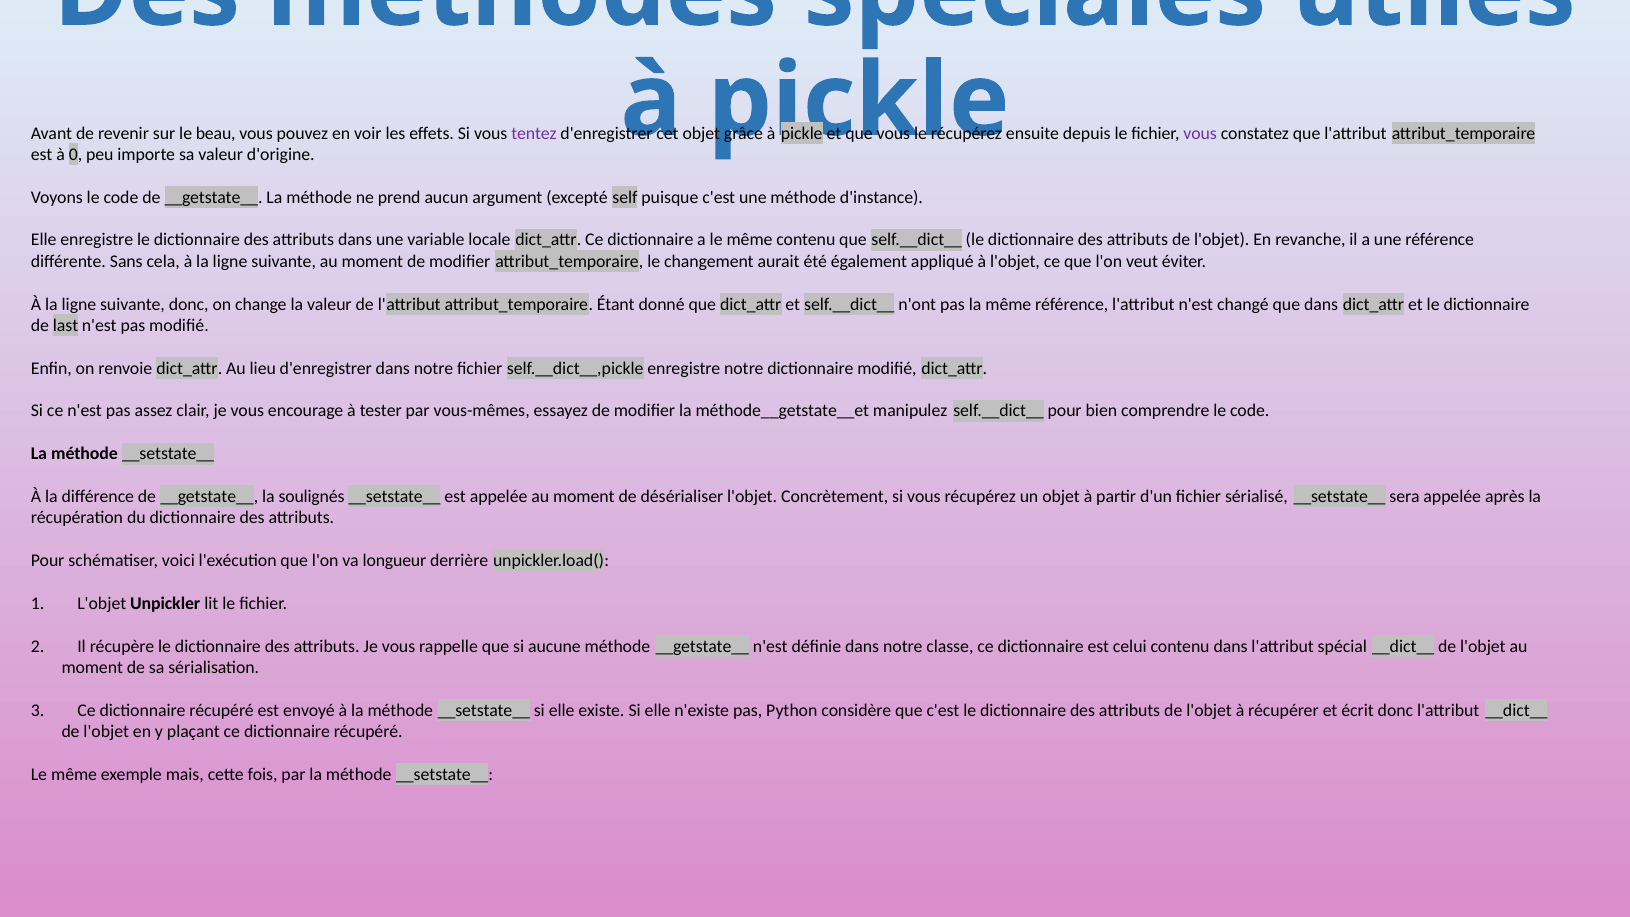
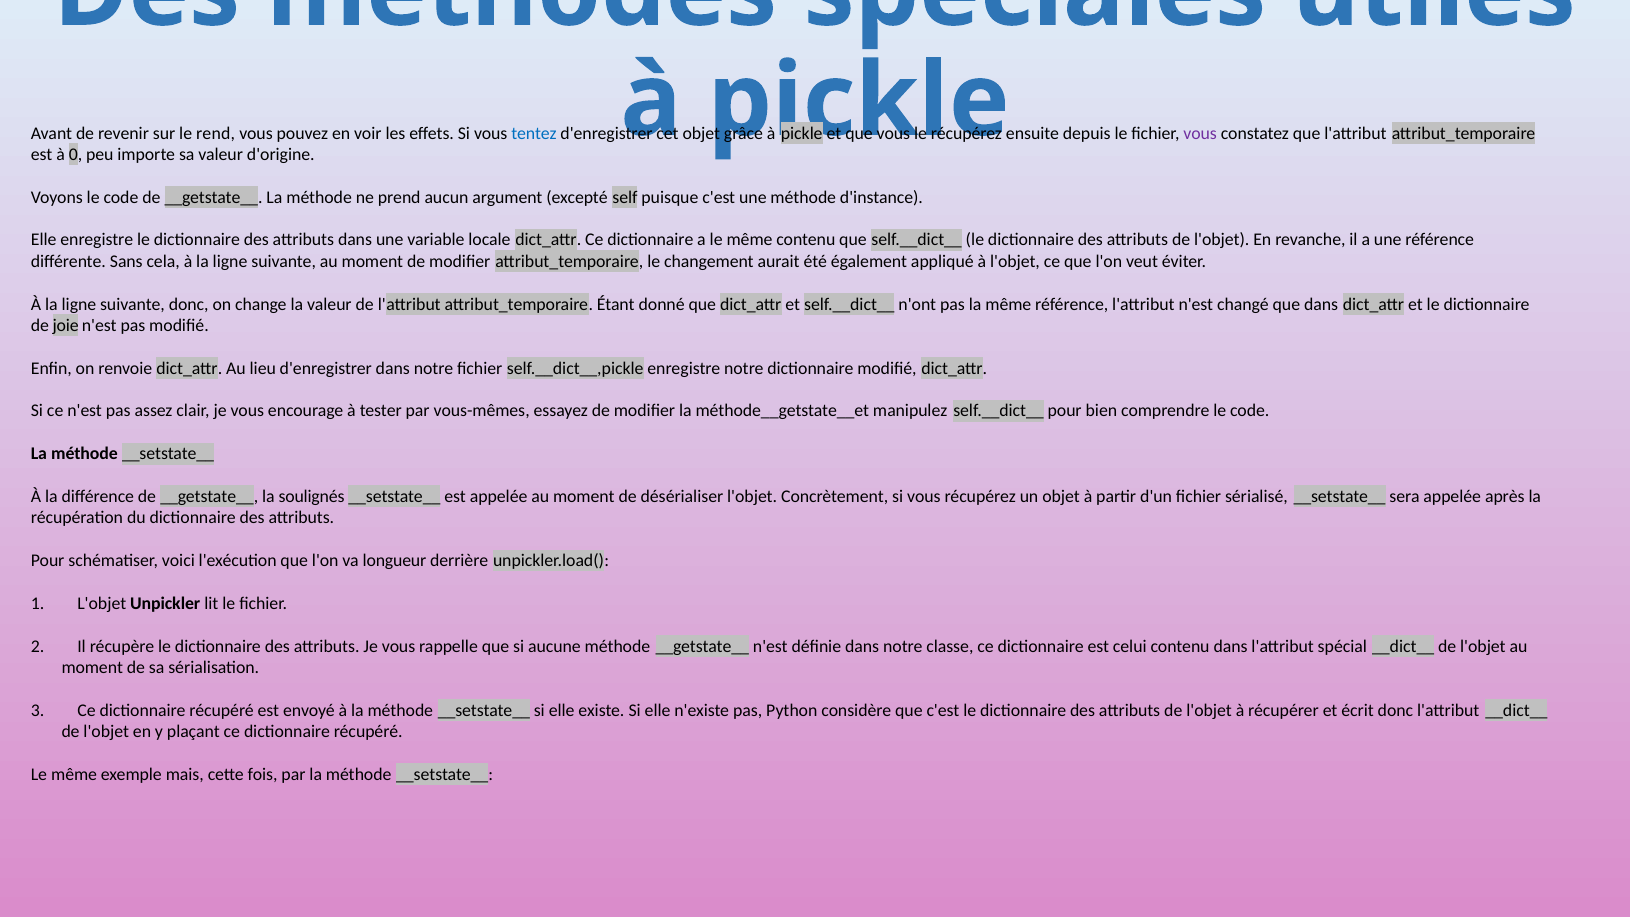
beau: beau -> rend (216, 133)
tentez colour: purple -> blue (534, 133)
last: last -> joie (66, 326)
